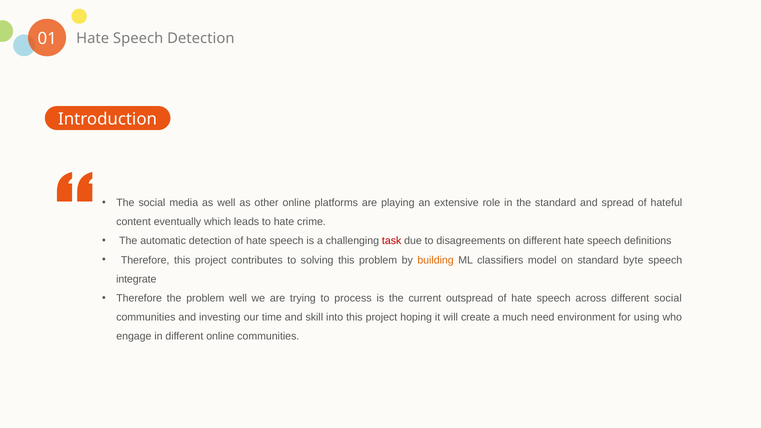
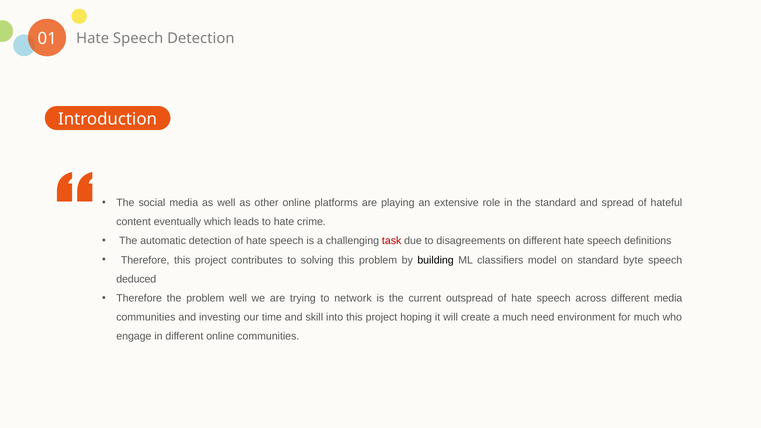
building colour: orange -> black (436, 260)
integrate: integrate -> deduced (136, 279)
process: process -> network (353, 298)
different social: social -> media (668, 298)
for using: using -> much (647, 317)
